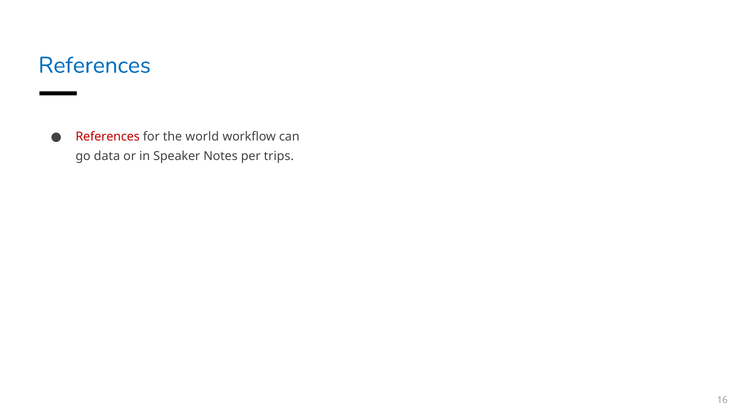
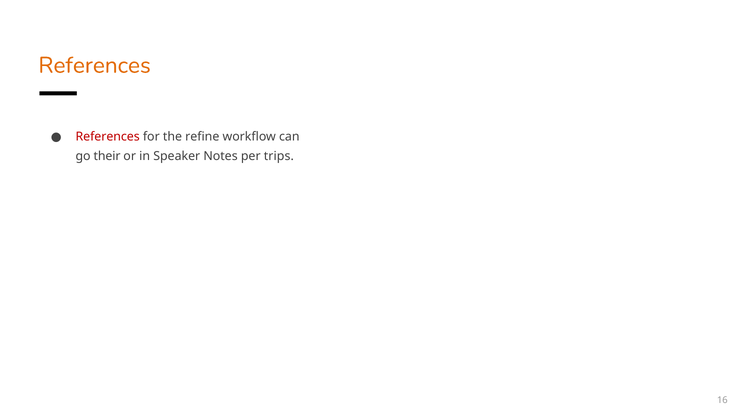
References colour: blue -> orange (95, 65)
world: world -> refine (202, 137)
data: data -> their (107, 156)
